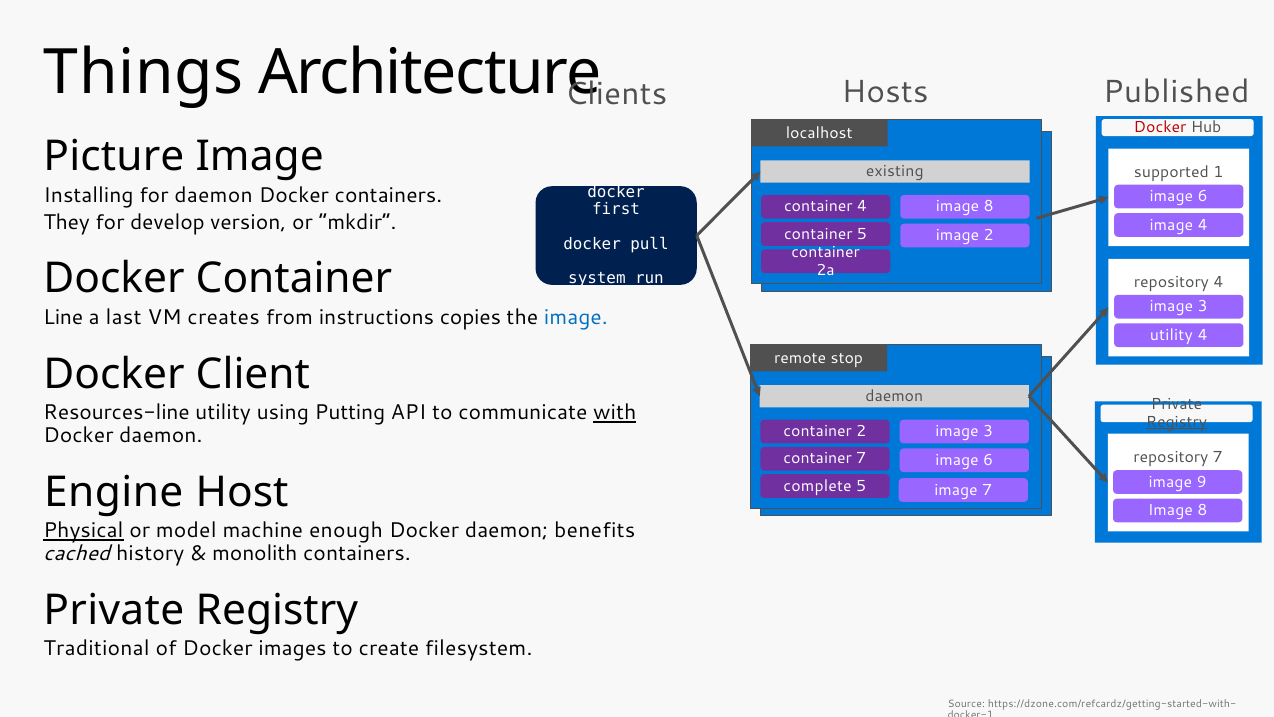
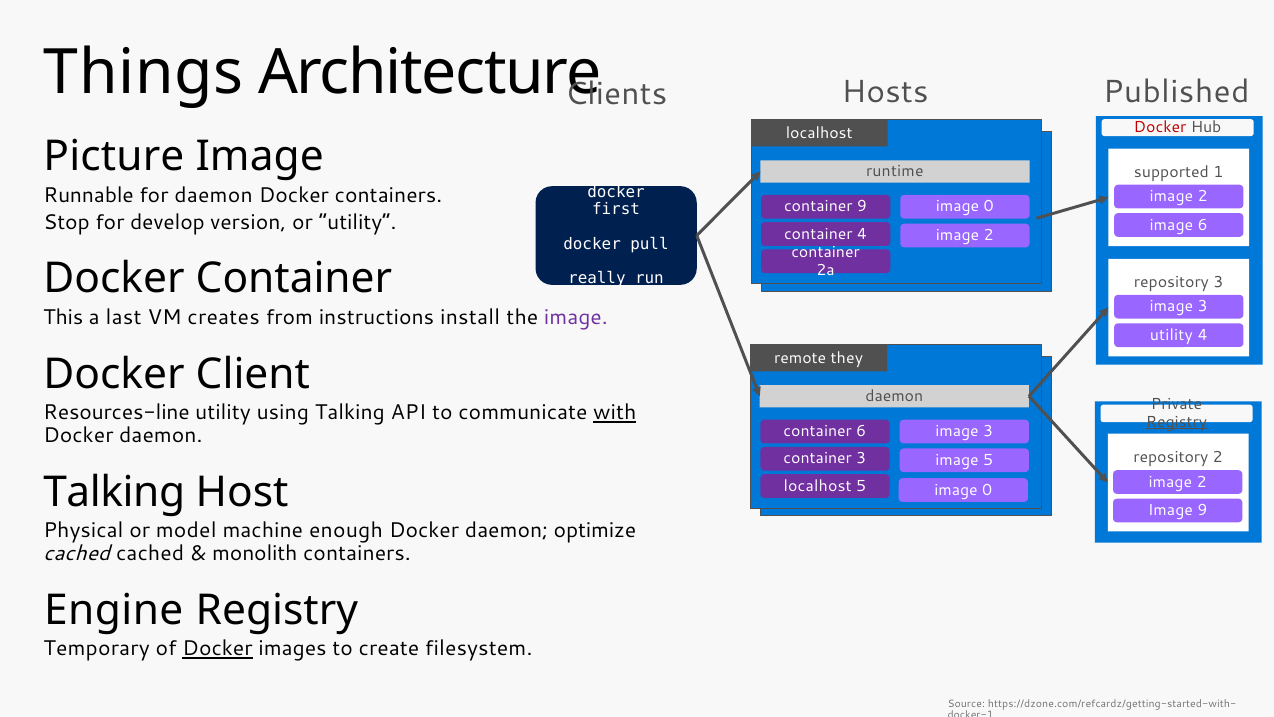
existing: existing -> runtime (895, 171)
Installing: Installing -> Runnable (89, 195)
6: 6 -> 2 (1203, 196)
container 4: 4 -> 9 (862, 207)
8: 8 -> 0 (989, 207)
They: They -> Stop (67, 222)
or mkdir: mkdir -> utility (358, 222)
image 4: 4 -> 6 (1203, 225)
container 5: 5 -> 4 (862, 234)
system: system -> really (597, 278)
repository 4: 4 -> 3 (1218, 282)
Line: Line -> This (63, 318)
copies: copies -> install (470, 318)
image colour: blue -> purple (576, 318)
stop: stop -> they (847, 358)
using Putting: Putting -> Talking (350, 413)
container 2: 2 -> 6 (861, 431)
repository 7: 7 -> 2 (1218, 457)
container 7: 7 -> 3 (861, 459)
6: 6 -> 5 (988, 460)
9: 9 -> 2 (1202, 482)
complete: complete -> localhost (818, 486)
Engine: Engine -> Talking (114, 492)
7: 7 -> 0 (987, 490)
8: 8 -> 9 (1202, 510)
Physical underline: present -> none (83, 531)
benefits: benefits -> optimize (595, 531)
cached history: history -> cached (150, 554)
Private: Private -> Engine (114, 610)
Traditional: Traditional -> Temporary (97, 649)
Docker underline: none -> present (217, 649)
